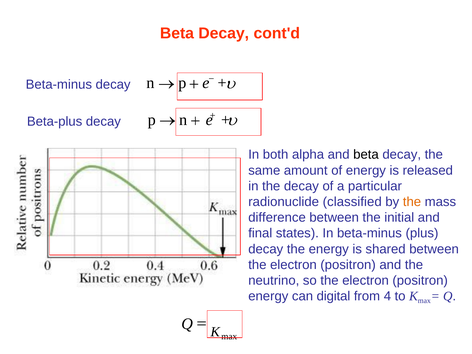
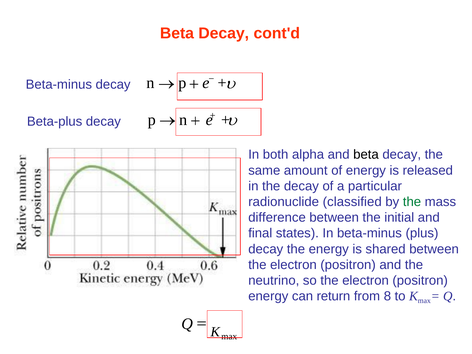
the colour: orange -> green (412, 202)
digital: digital -> return (333, 296)
4: 4 -> 8 (387, 296)
